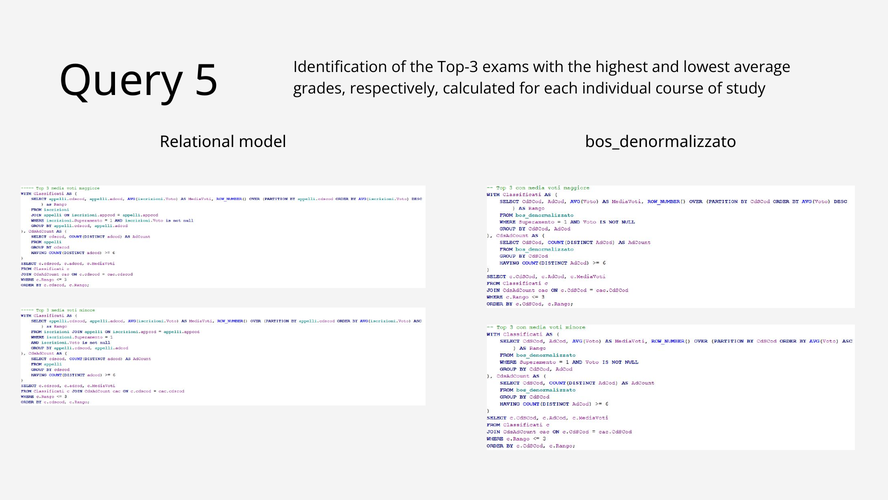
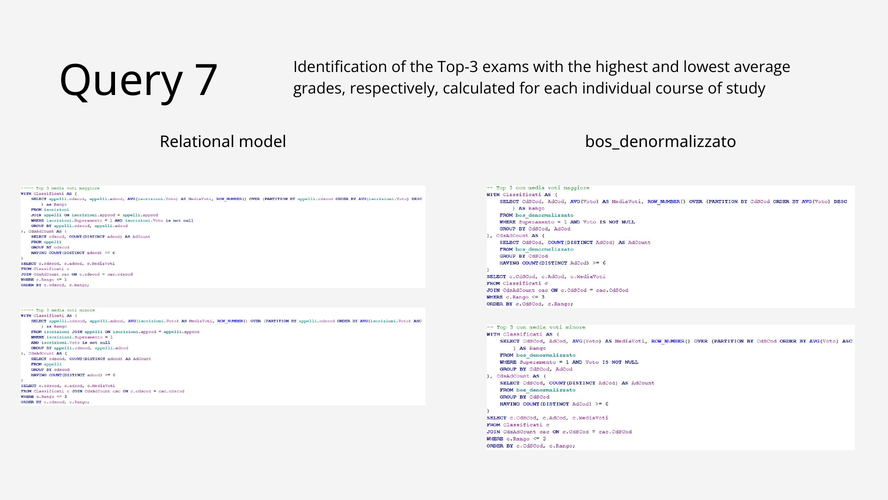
5: 5 -> 7 (207, 81)
